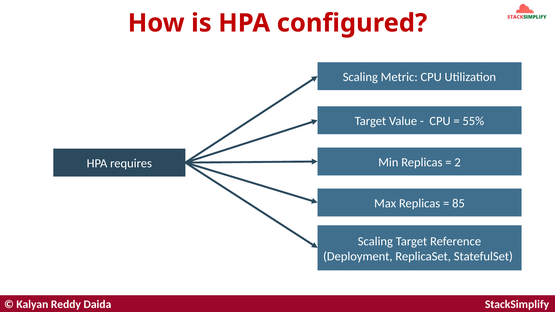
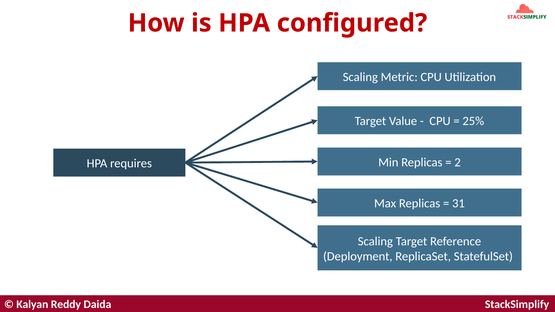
55%: 55% -> 25% (473, 121)
85: 85 -> 31 (458, 204)
